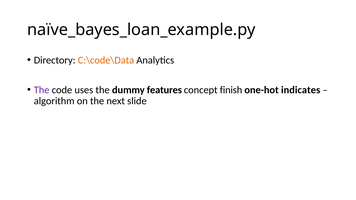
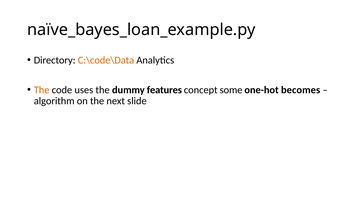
The colour: purple -> orange (42, 90)
finish: finish -> some (231, 90)
indicates: indicates -> becomes (301, 90)
